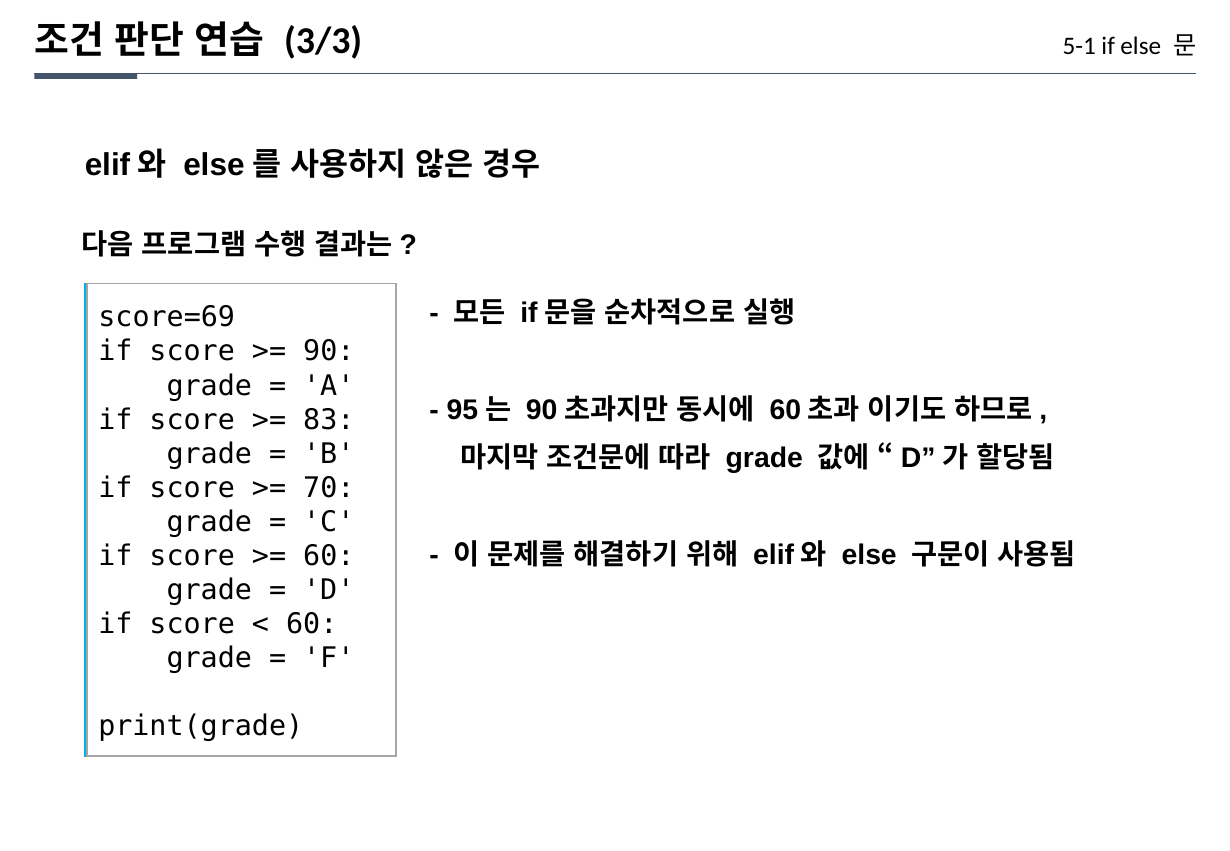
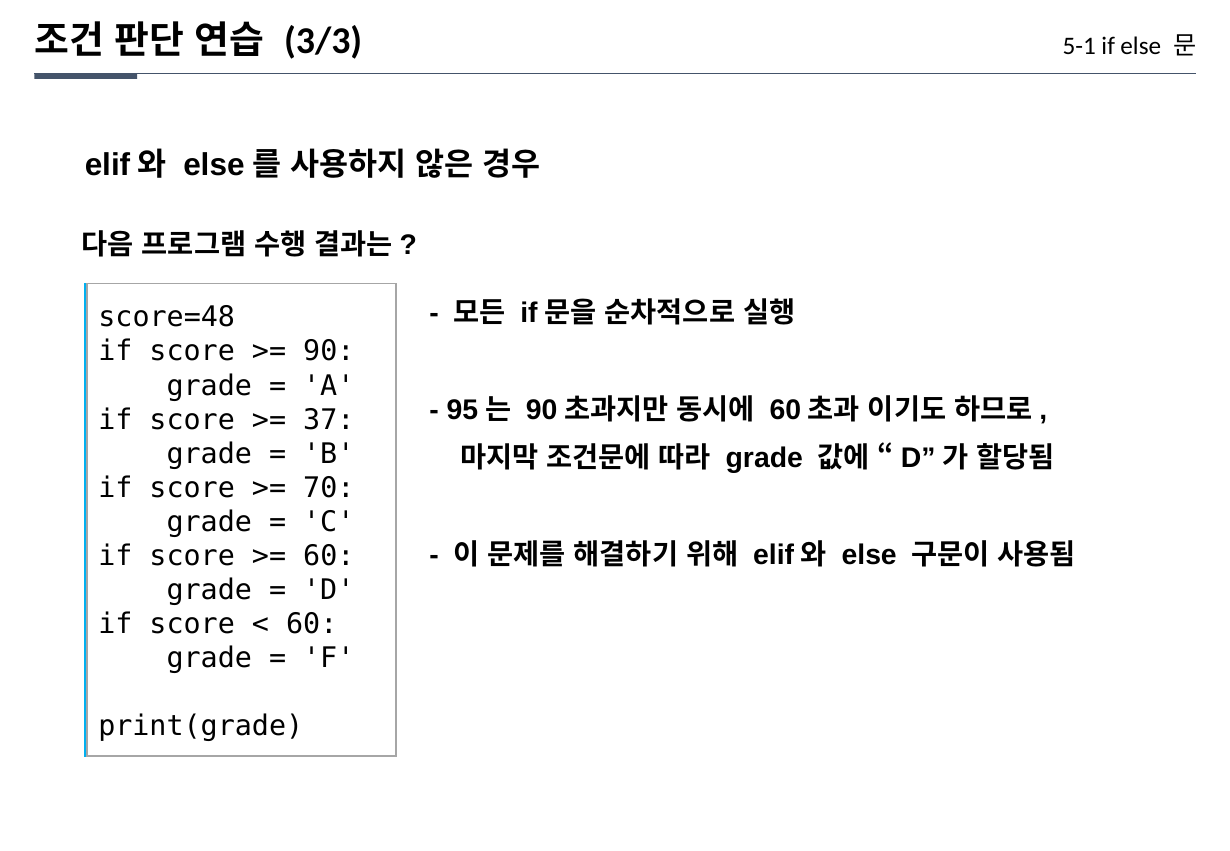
score=69: score=69 -> score=48 (167, 318)
83: 83 -> 37 (329, 420)
